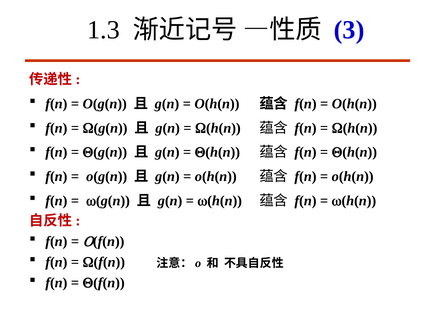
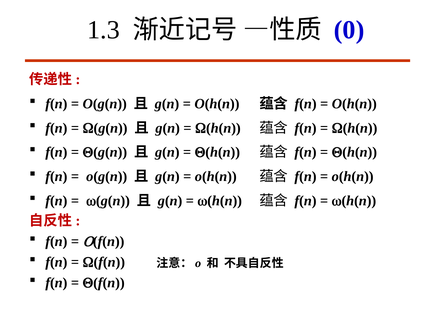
3: 3 -> 0 (349, 30)
